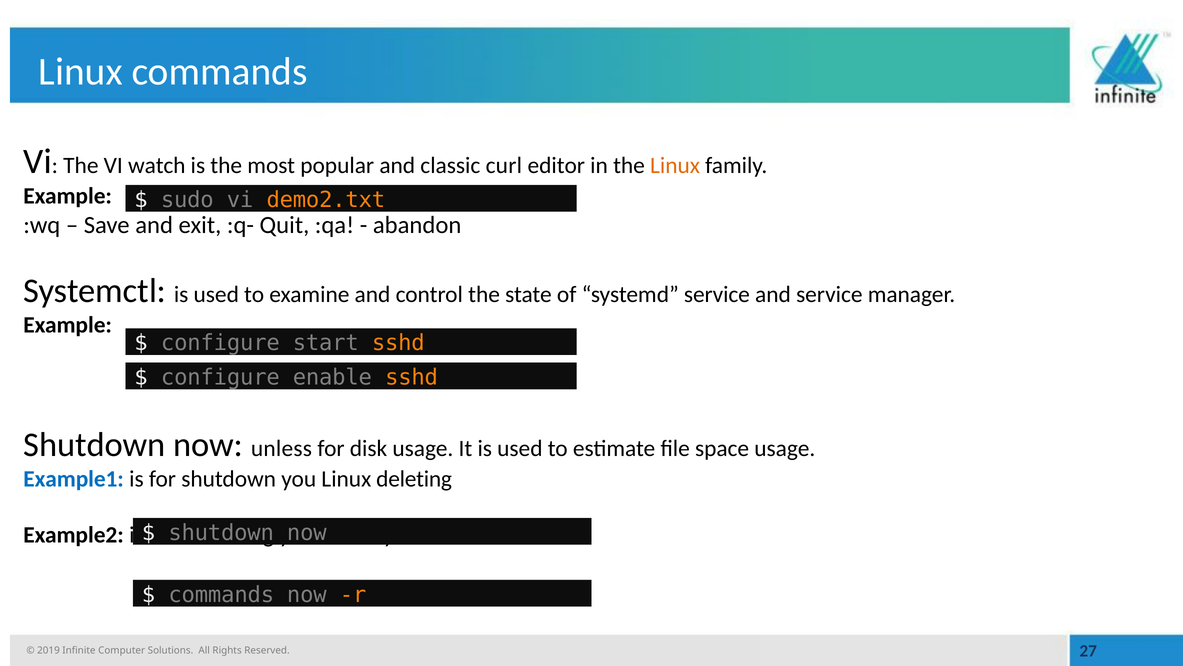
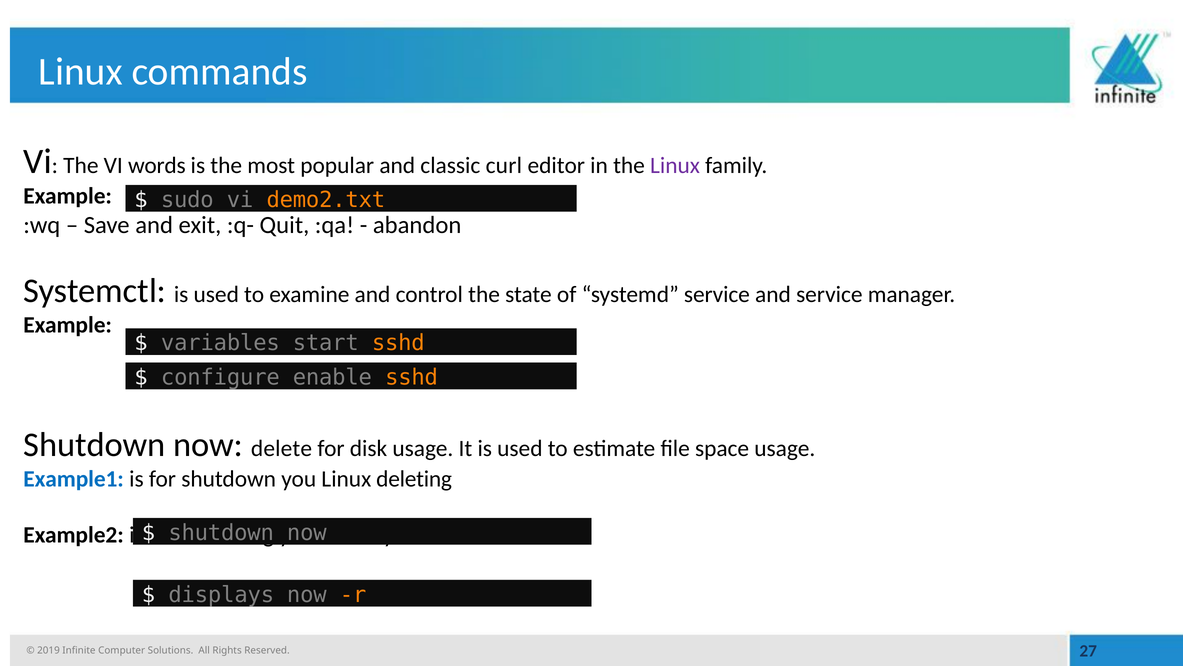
watch: watch -> words (157, 165)
Linux colour: orange -> purple (675, 165)
configure: configure -> variables (220, 343)
unless: unless -> delete (282, 448)
commands: commands -> displays (221, 594)
